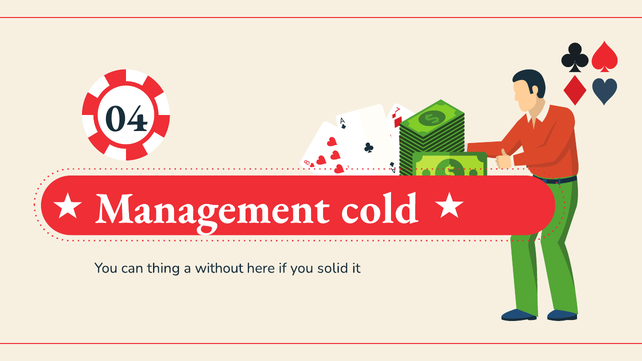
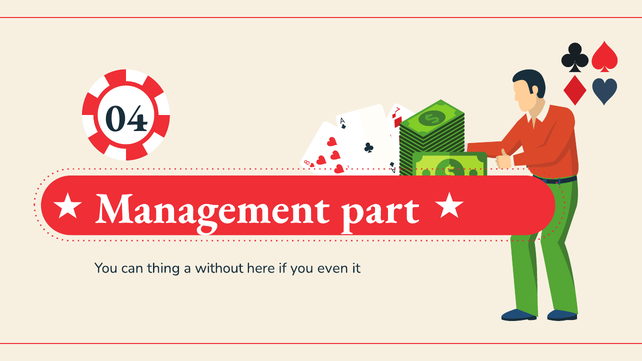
cold: cold -> part (380, 208)
solid: solid -> even (333, 268)
